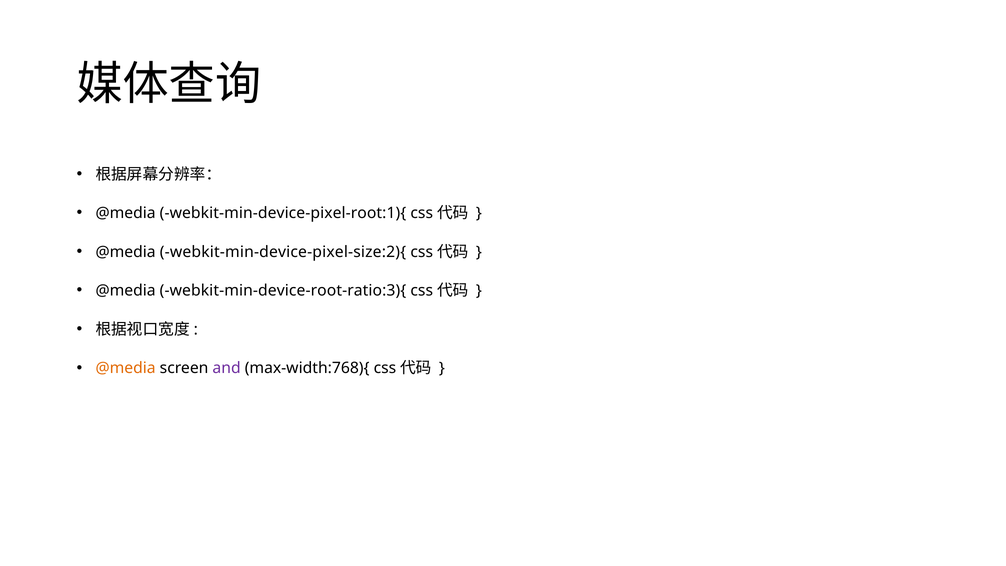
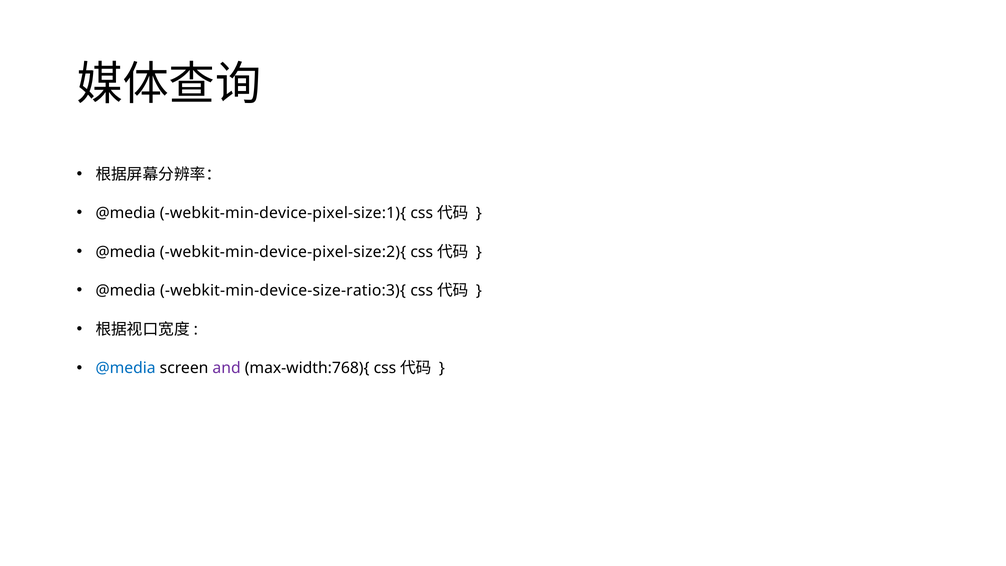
webkit-min-device-pixel-root:1){: webkit-min-device-pixel-root:1){ -> webkit-min-device-pixel-size:1){ (283, 213)
webkit-min-device-root-ratio:3){: webkit-min-device-root-ratio:3){ -> webkit-min-device-size-ratio:3){ (283, 291)
@media colour: orange -> blue (126, 368)
